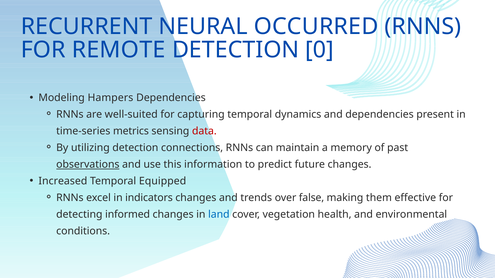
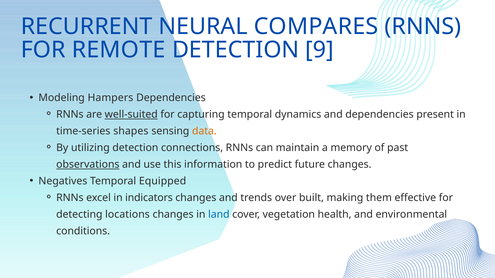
OCCURRED: OCCURRED -> COMPARES (316, 26)
0: 0 -> 9 (320, 50)
well-suited underline: none -> present (131, 115)
metrics: metrics -> shapes (131, 131)
data colour: red -> orange (204, 131)
Increased: Increased -> Negatives (63, 181)
false: false -> built (311, 198)
informed: informed -> locations (127, 215)
